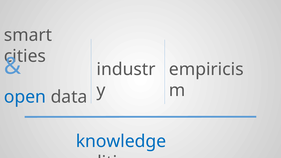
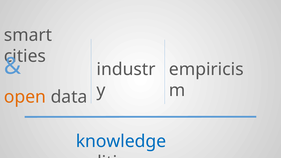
open colour: blue -> orange (25, 97)
